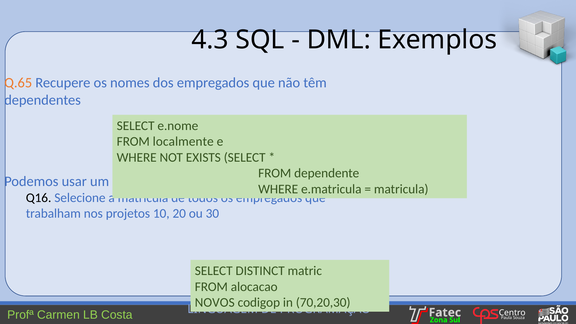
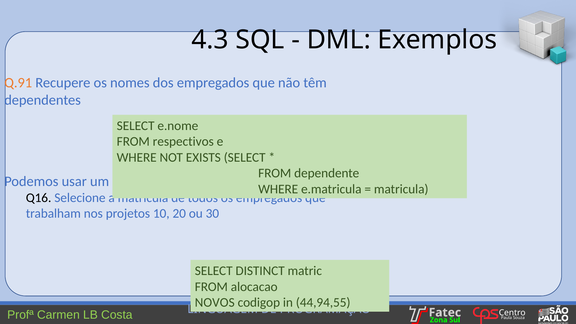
Q.65: Q.65 -> Q.91 (18, 83)
localmente: localmente -> respectivos (183, 142)
70,20,30: 70,20,30 -> 44,94,55 (323, 303)
